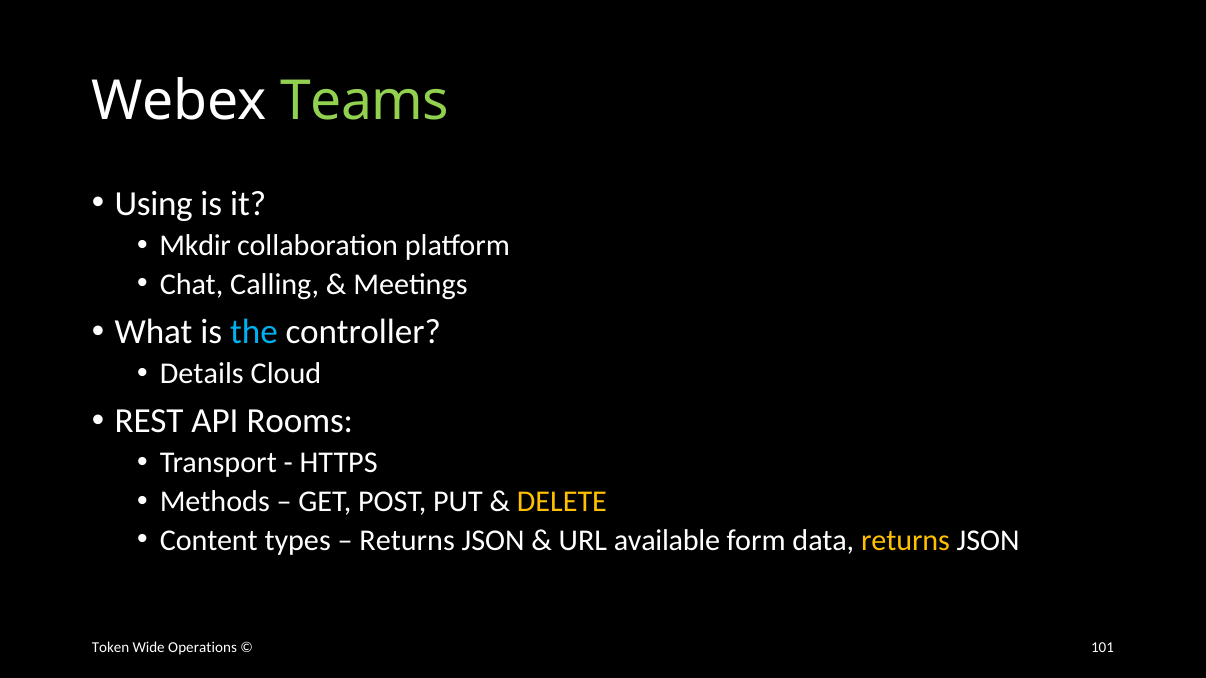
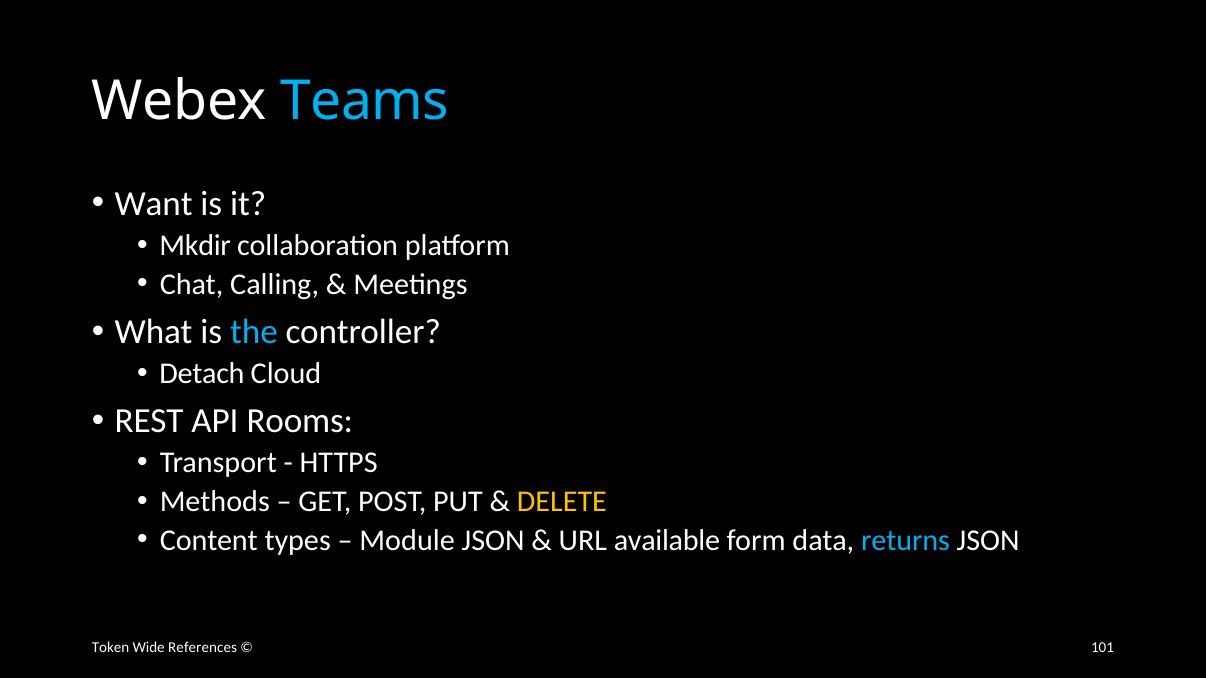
Teams colour: light green -> light blue (365, 101)
Using: Using -> Want (154, 204)
Details: Details -> Detach (202, 374)
Returns: Returns -> Module (407, 540)
returns colour: yellow -> light blue (906, 540)
Operations: Operations -> References (203, 648)
